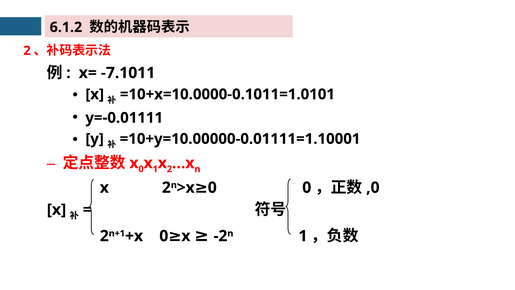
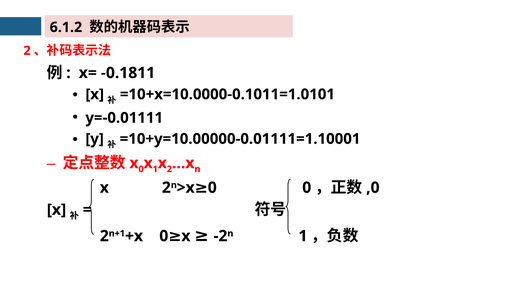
-7.1011: -7.1011 -> -0.1811 (128, 73)
